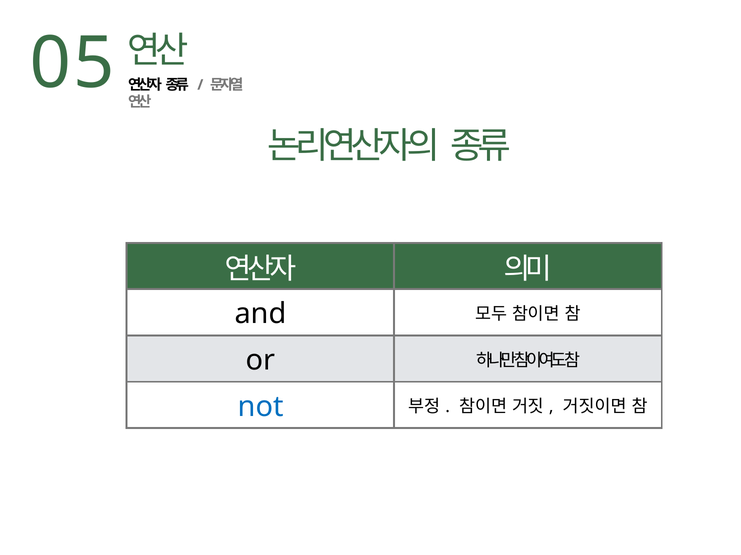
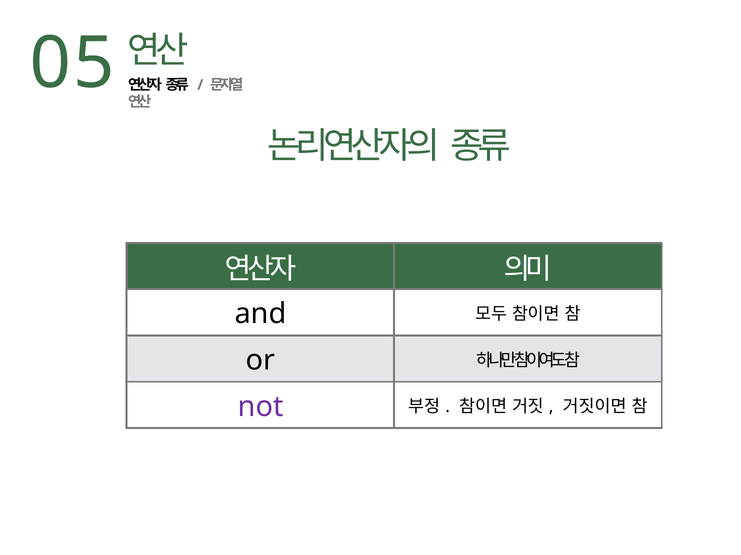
not colour: blue -> purple (261, 407)
